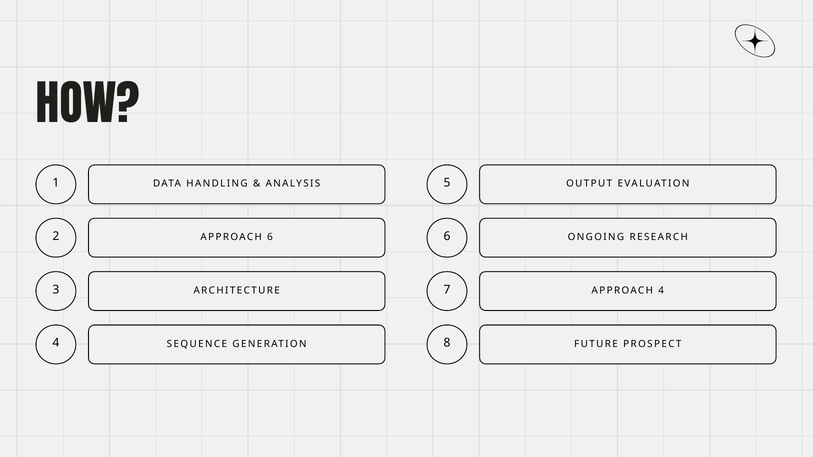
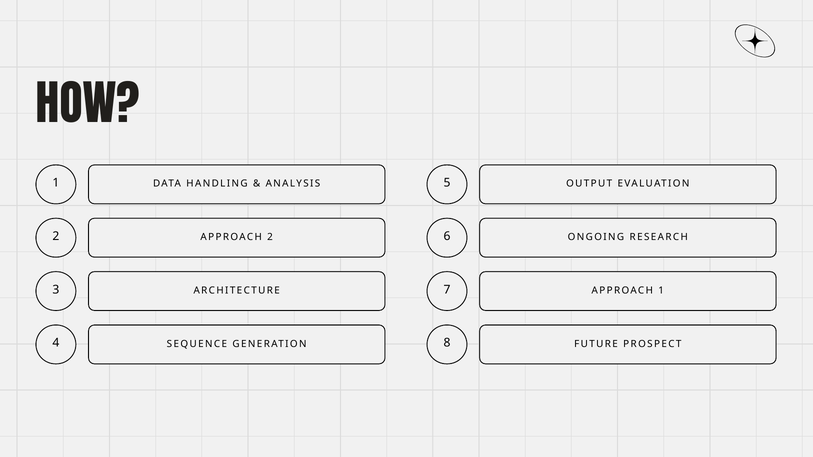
APPROACH 6: 6 -> 2 (270, 237)
APPROACH 4: 4 -> 1 (661, 291)
